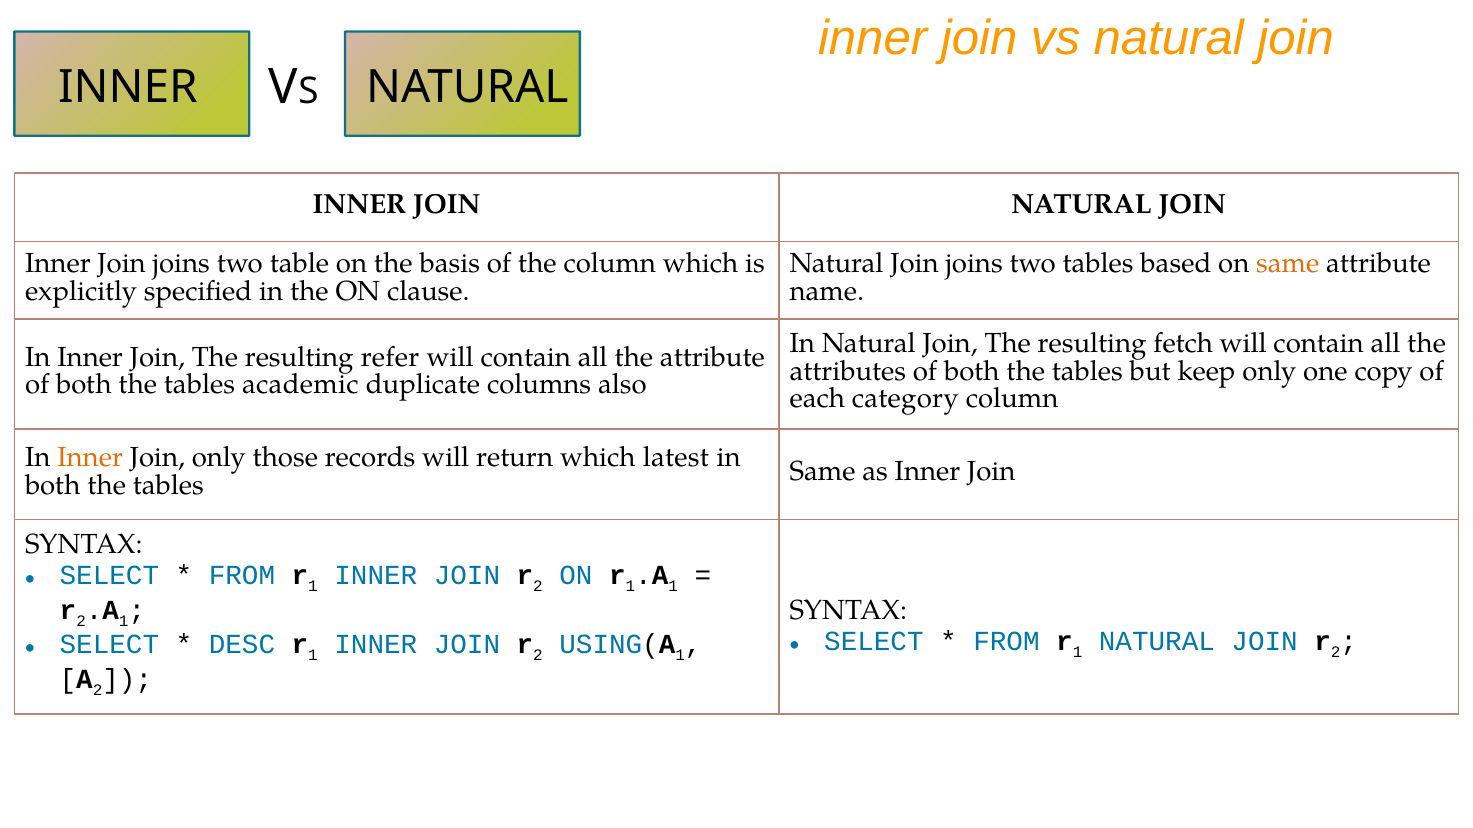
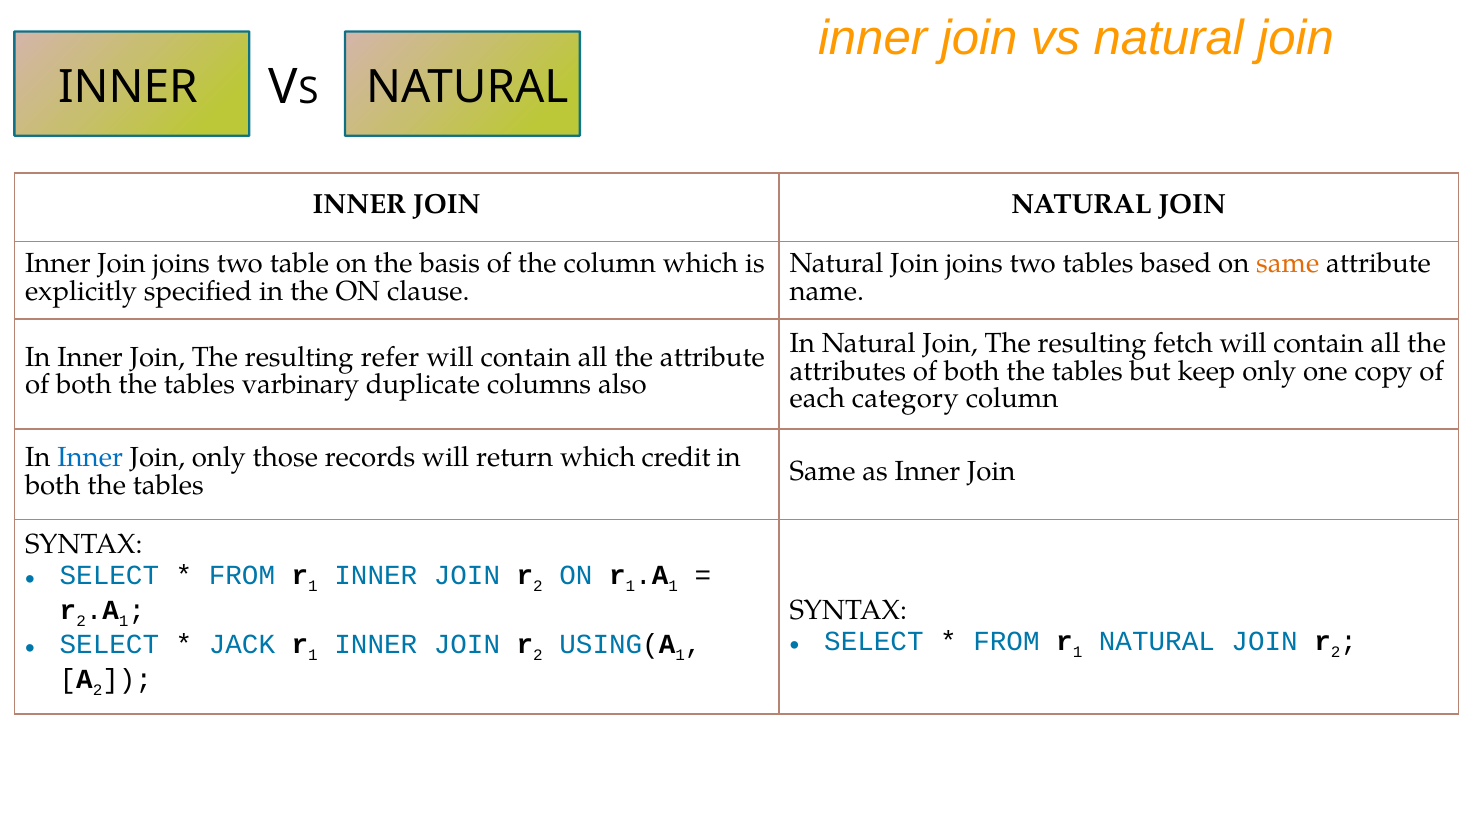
academic: academic -> varbinary (301, 385)
Inner colour: orange -> blue (90, 458)
latest: latest -> credit (676, 458)
DESC: DESC -> JACK (242, 645)
